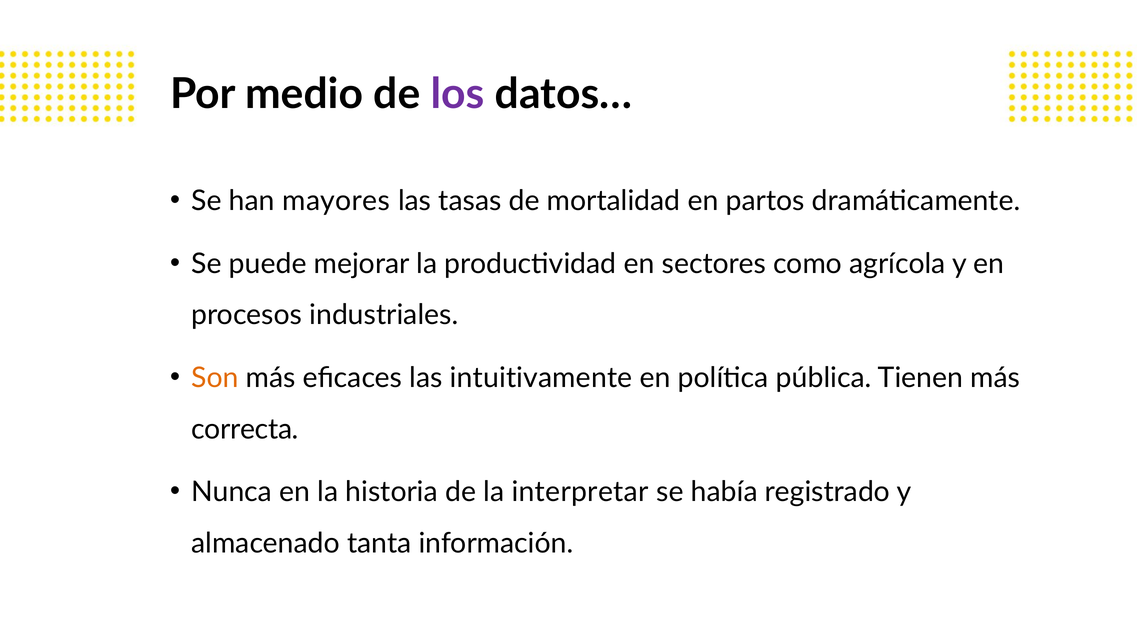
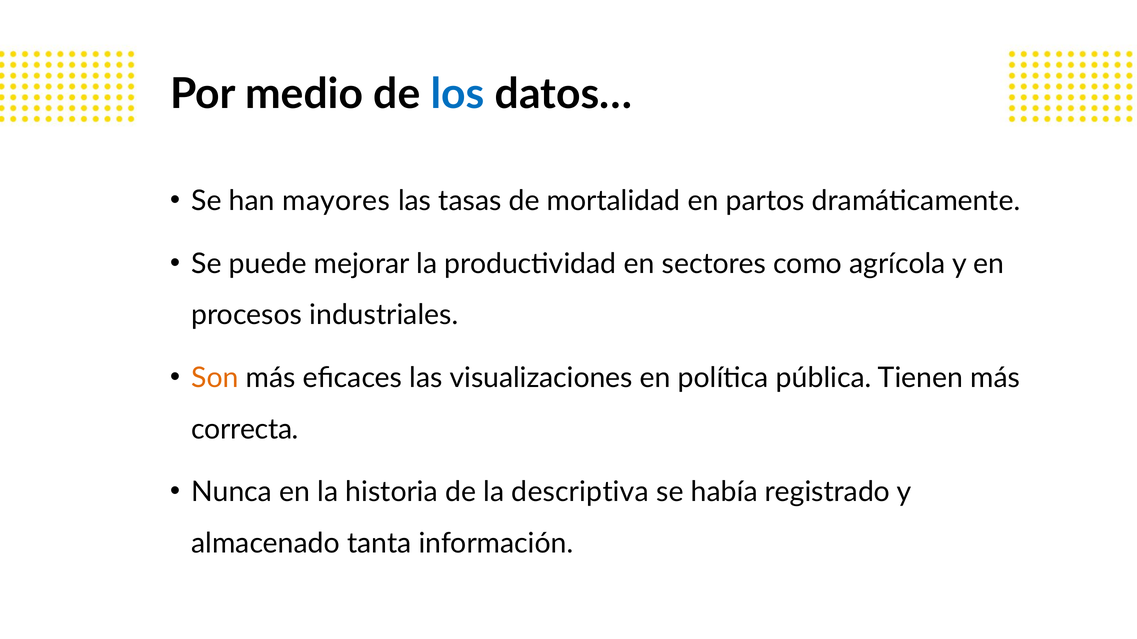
los colour: purple -> blue (458, 94)
intuitivamente: intuitivamente -> visualizaciones (541, 378)
interpretar: interpretar -> descriptiva (580, 493)
